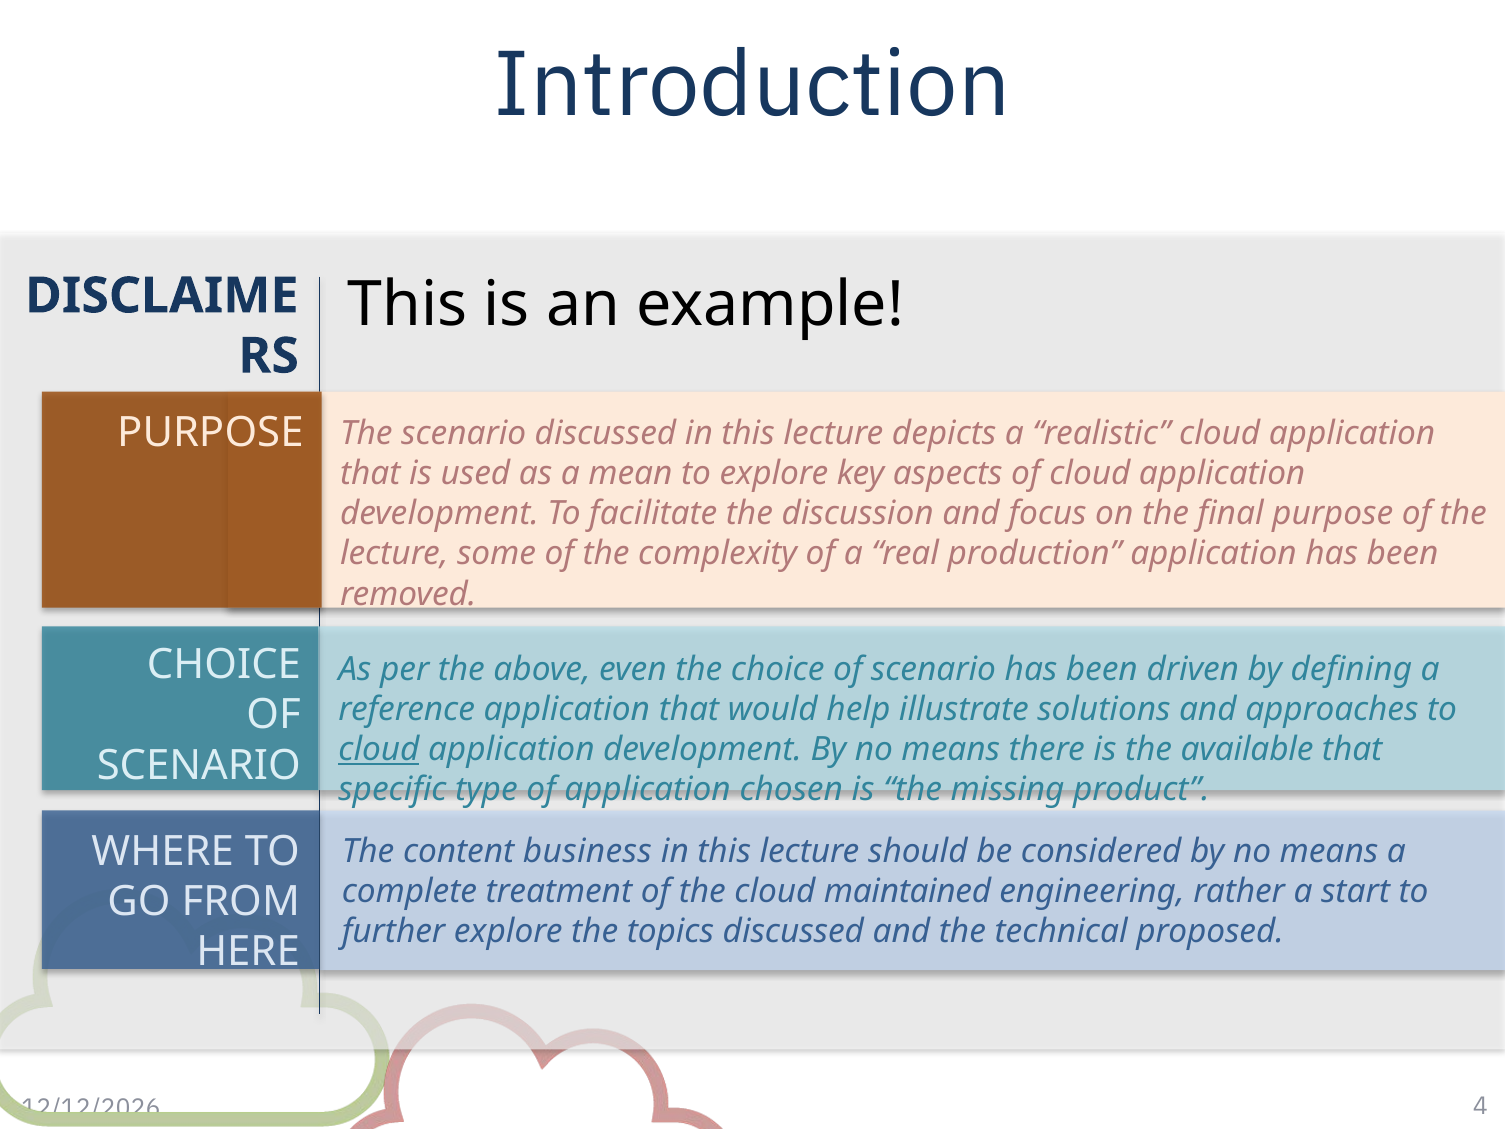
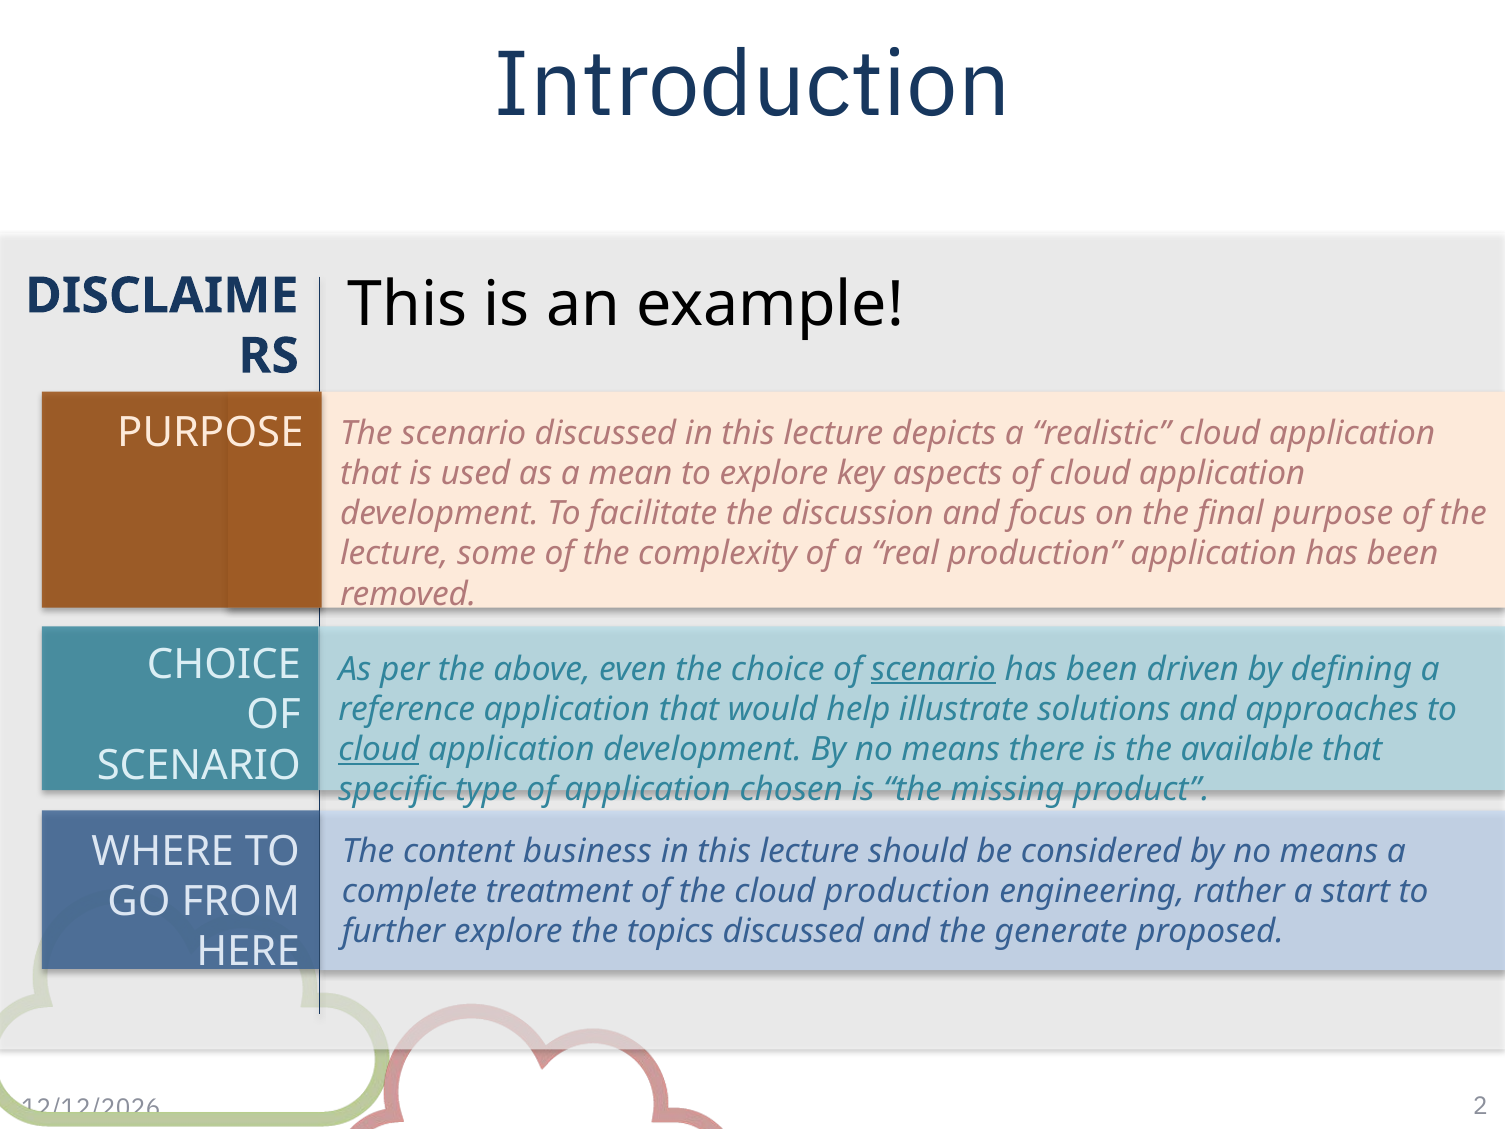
scenario underline: none -> present (934, 669)
cloud maintained: maintained -> production (907, 891)
technical: technical -> generate (1061, 931)
4: 4 -> 2 (1480, 1106)
